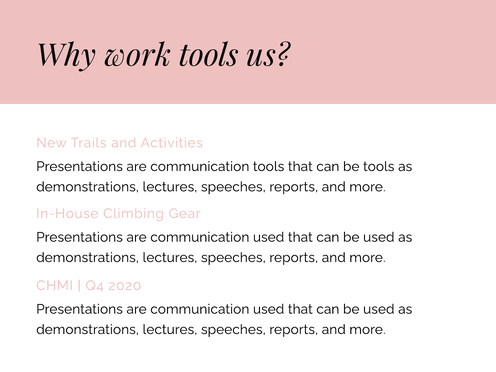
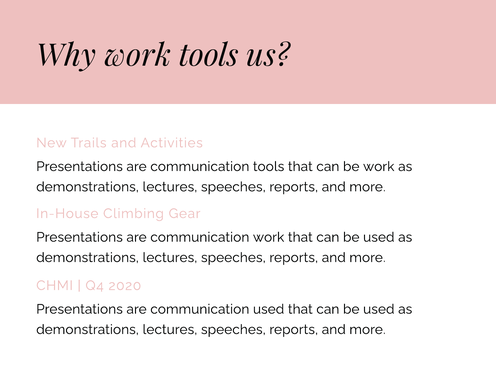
be tools: tools -> work (379, 167)
used: used -> work (269, 237)
